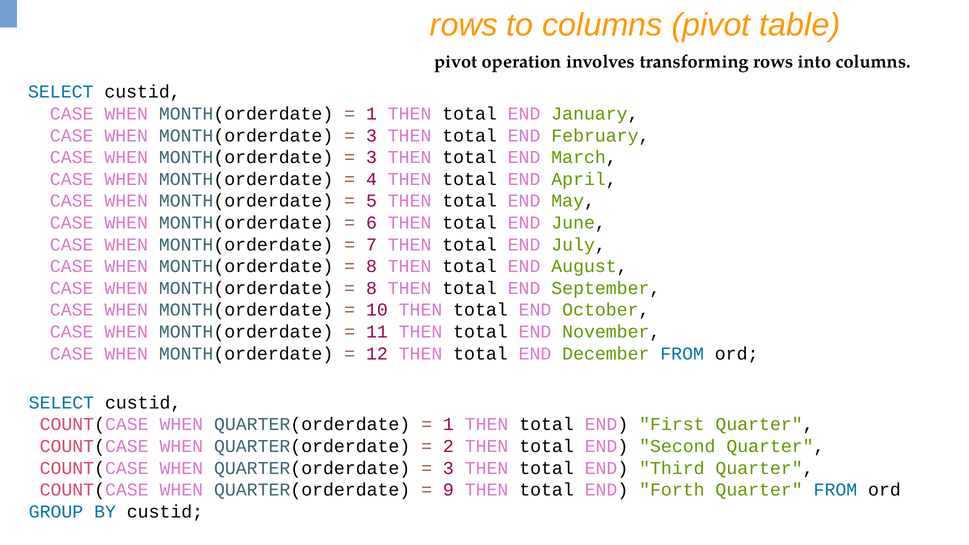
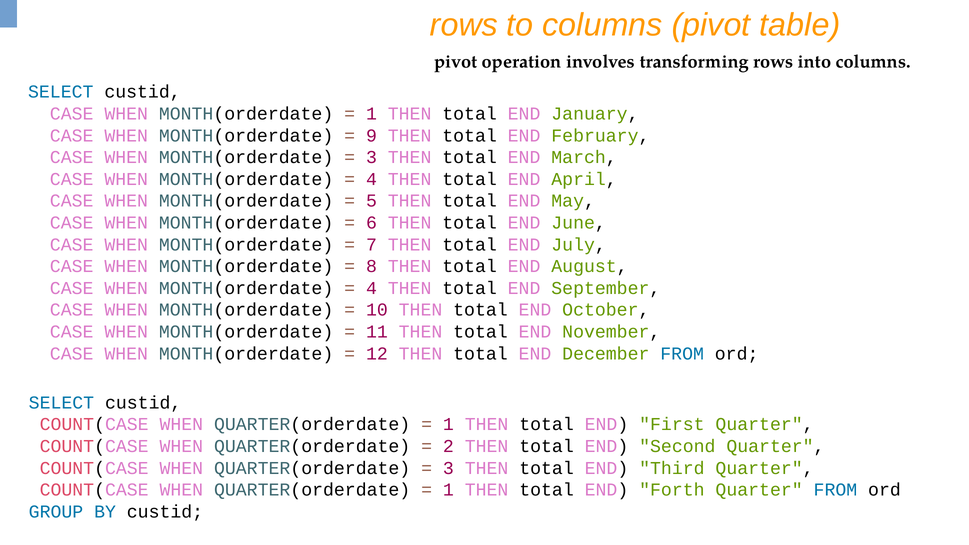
3: 3 -> 9 (371, 136)
8: 8 -> 4 (371, 288)
9: 9 -> 1 (448, 490)
